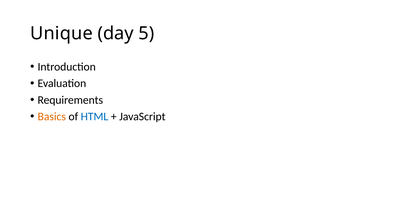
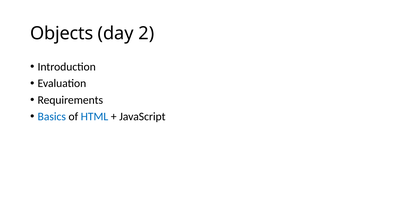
Unique: Unique -> Objects (62, 33)
5: 5 -> 2 (146, 33)
Basics colour: orange -> blue (52, 117)
